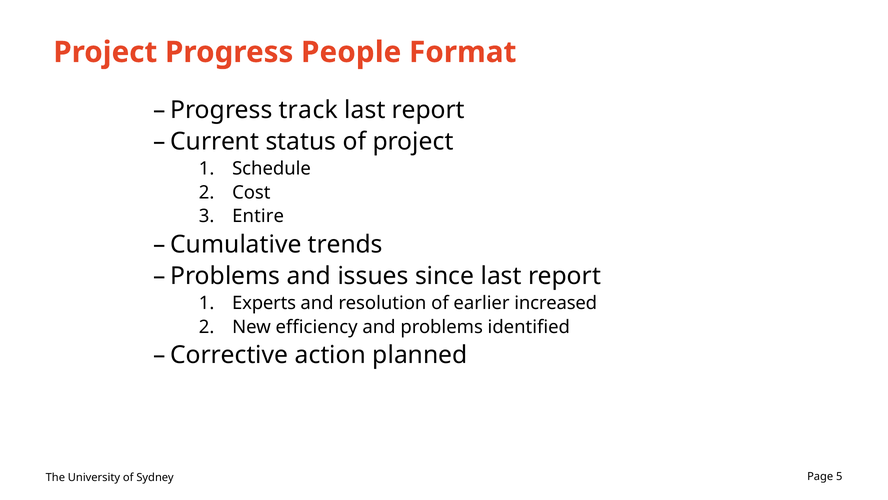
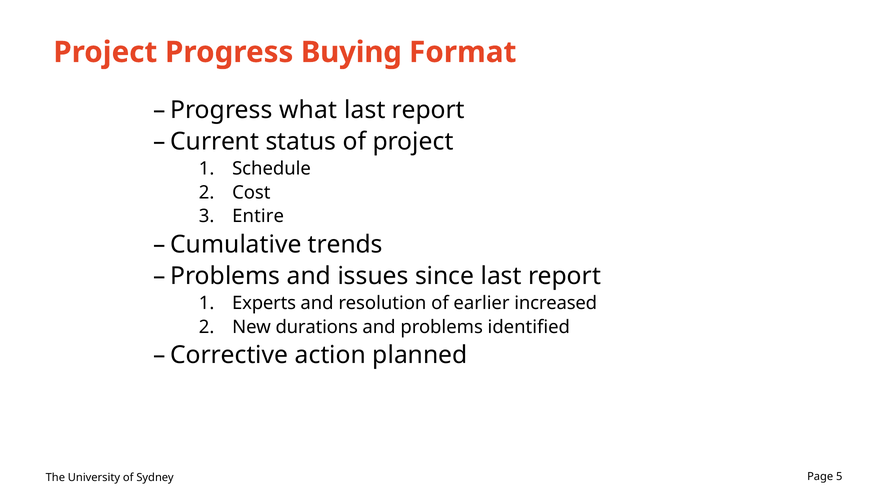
People: People -> Buying (351, 52)
track: track -> what (308, 110)
efficiency: efficiency -> durations (317, 327)
